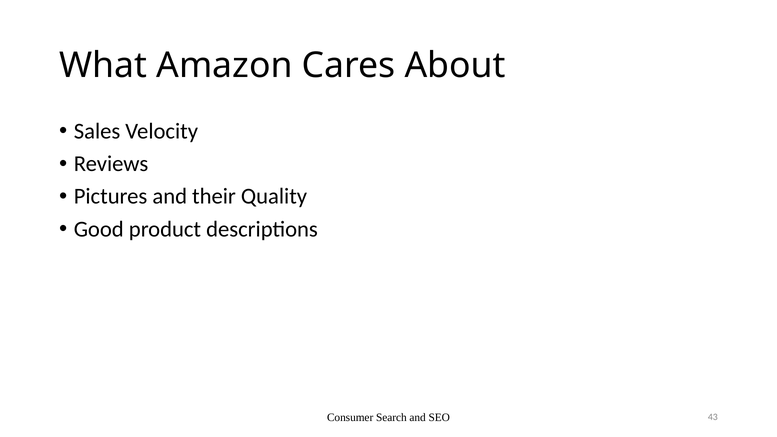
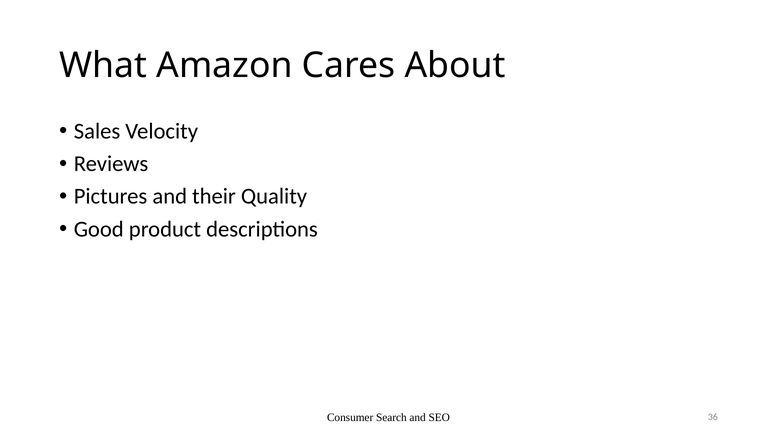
43: 43 -> 36 (713, 417)
